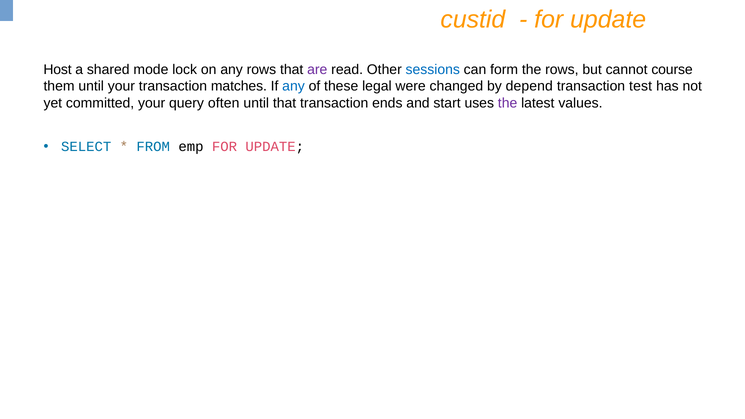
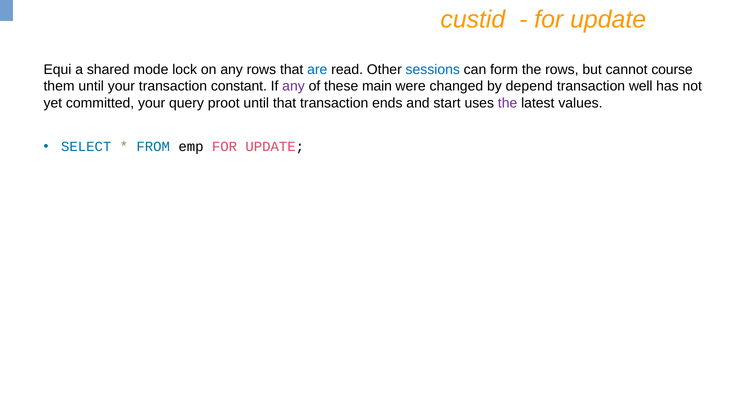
Host: Host -> Equi (57, 70)
are colour: purple -> blue (317, 70)
matches: matches -> constant (239, 86)
any colour: blue -> purple (294, 86)
legal: legal -> main (377, 86)
test: test -> well (641, 86)
often: often -> proot (224, 103)
